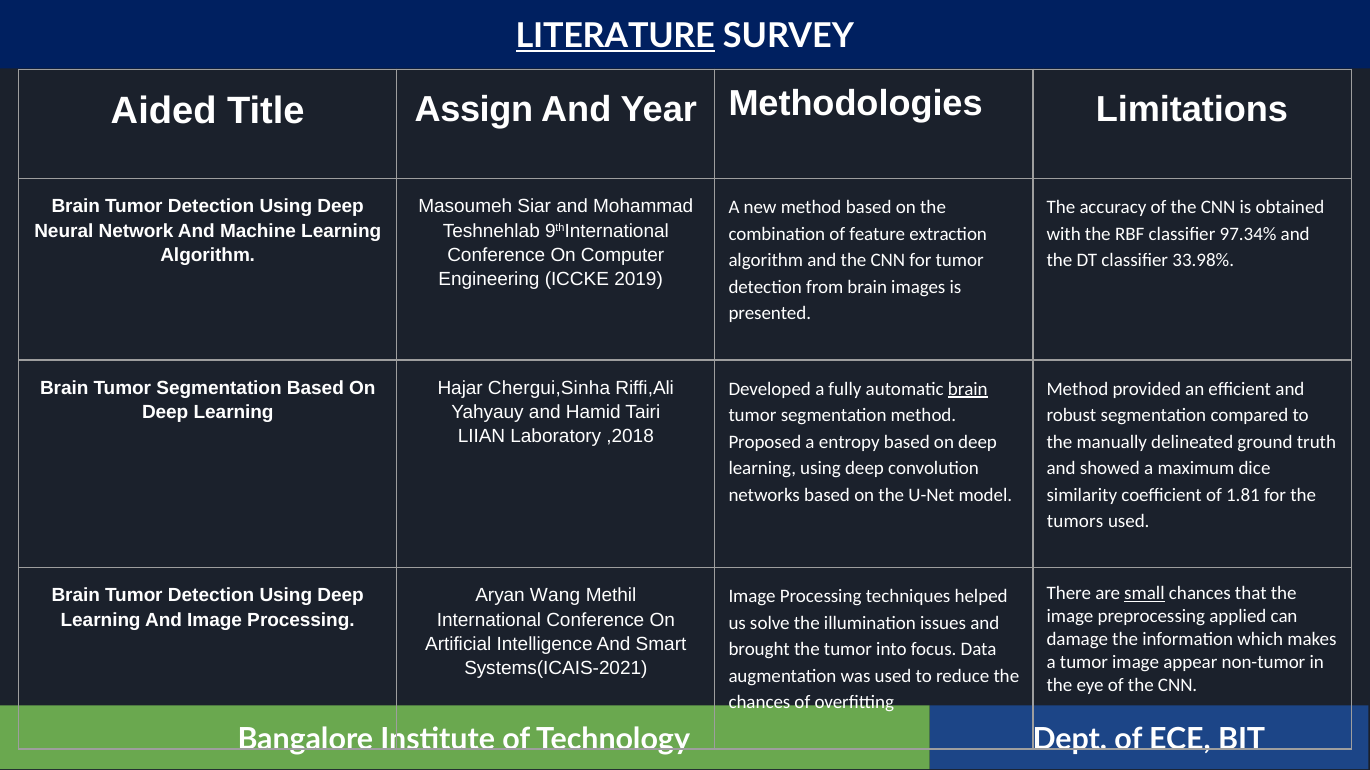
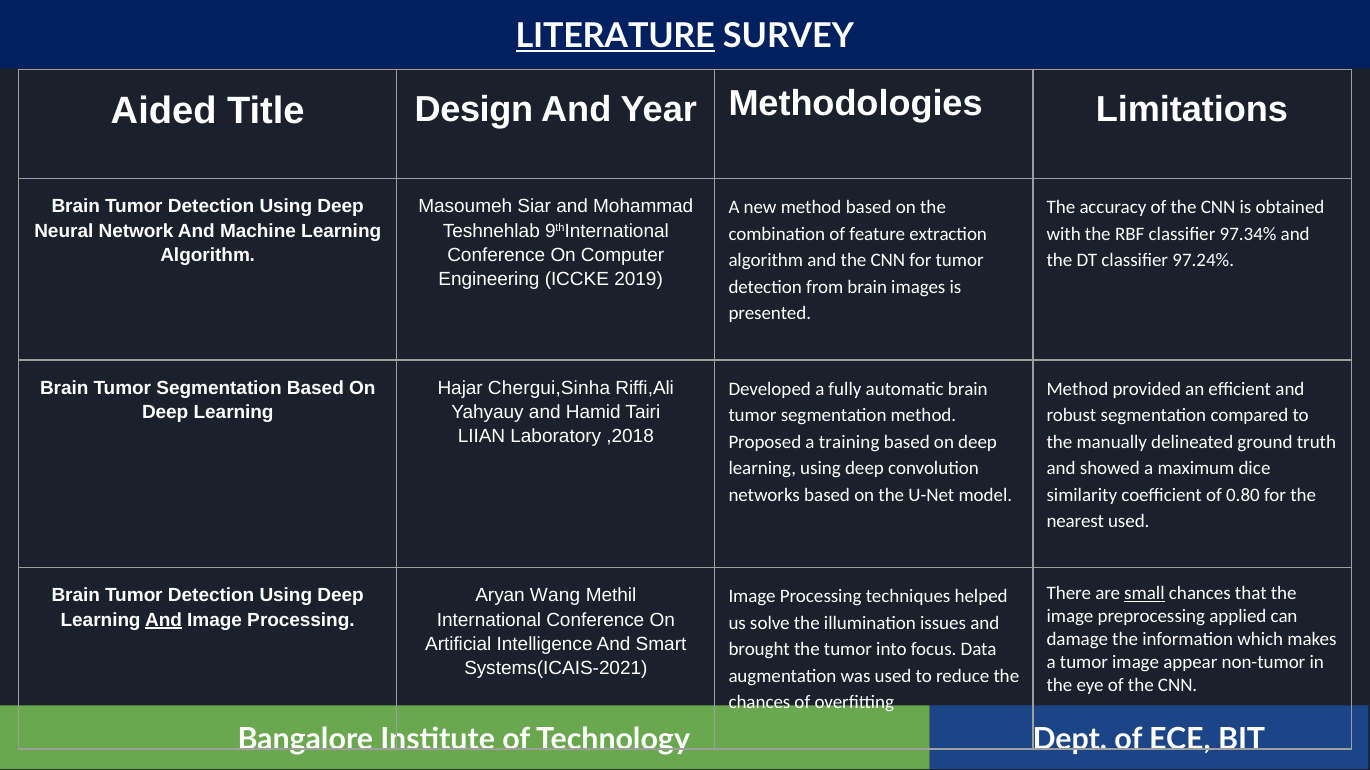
Assign: Assign -> Design (474, 110)
33.98%: 33.98% -> 97.24% (1203, 261)
brain underline: present -> none (968, 389)
entropy: entropy -> training (849, 442)
1.81: 1.81 -> 0.80 (1243, 495)
tumors: tumors -> nearest (1075, 522)
And underline: none -> present (164, 620)
